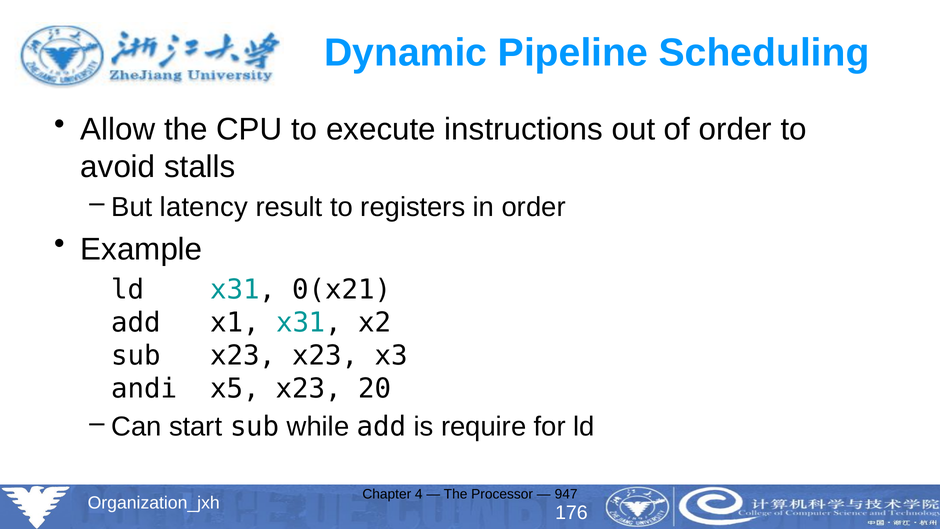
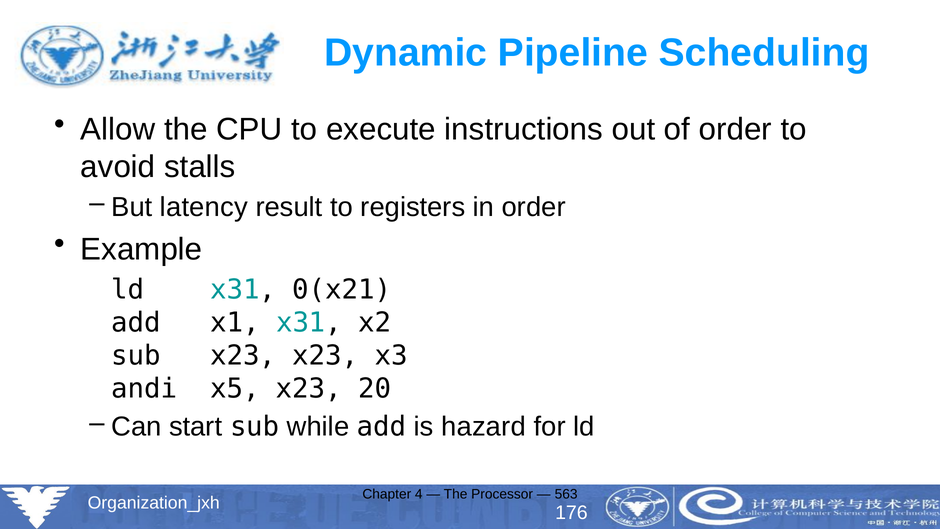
require: require -> hazard (484, 427)
947: 947 -> 563 (566, 494)
